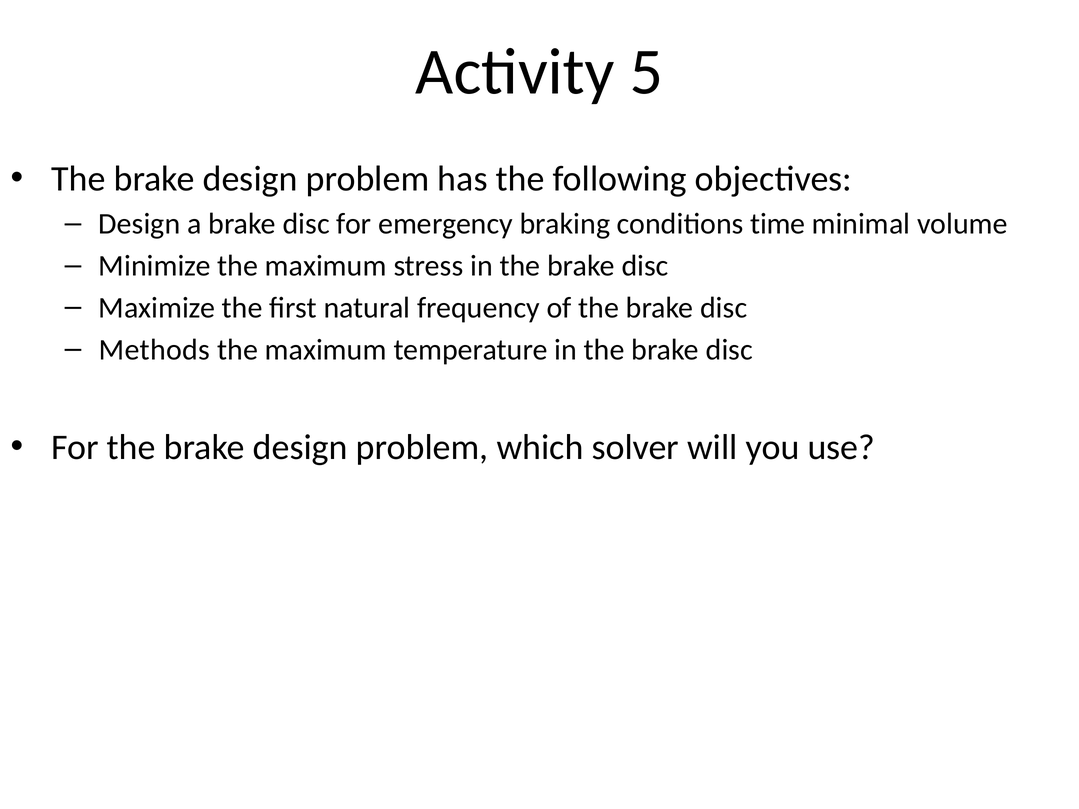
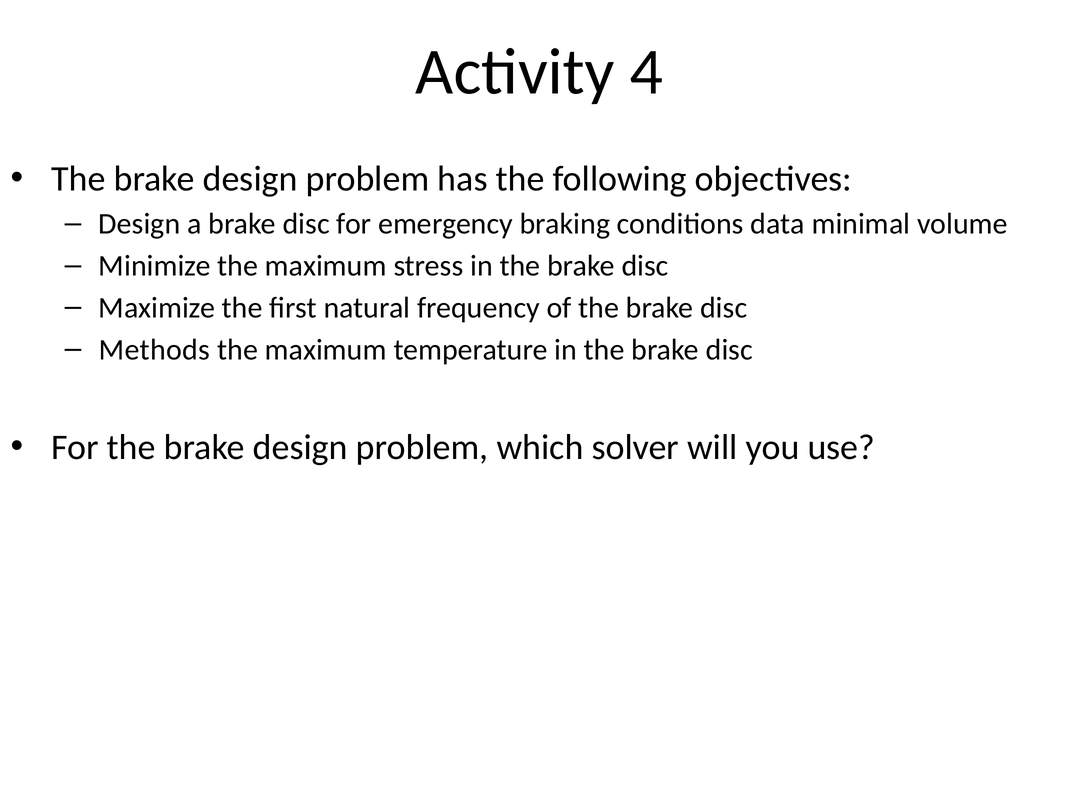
5: 5 -> 4 (646, 72)
time: time -> data (778, 224)
